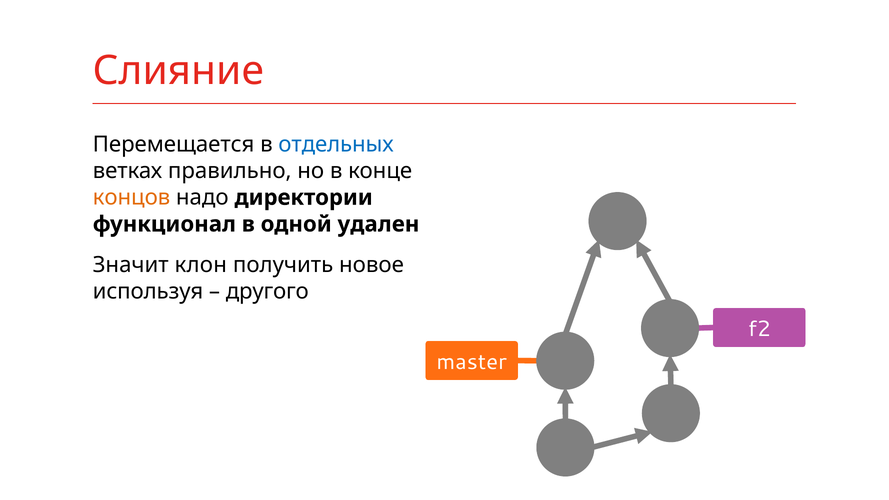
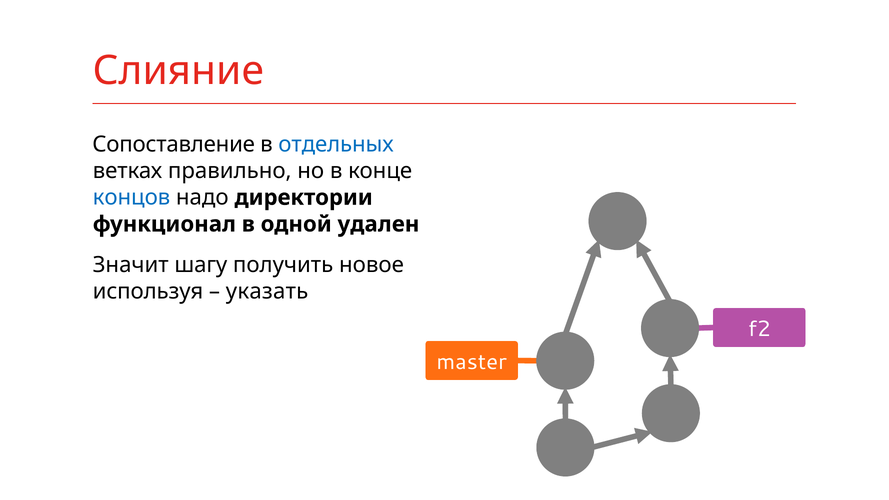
Перемещается: Перемещается -> Сопоставление (174, 144)
концов colour: orange -> blue (132, 198)
клон: клон -> шагу (201, 265)
другого: другого -> указать (267, 291)
